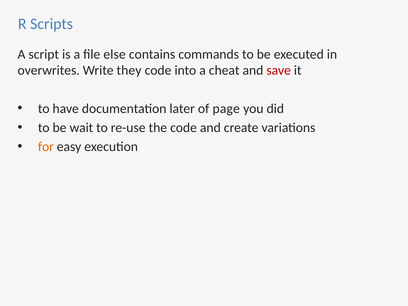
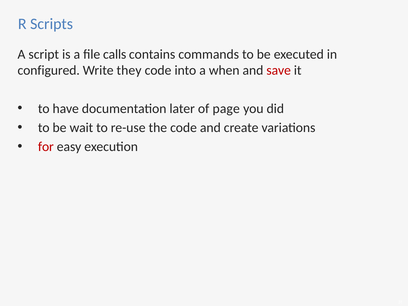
else: else -> calls (115, 54)
overwrites: overwrites -> configured (49, 71)
cheat: cheat -> when (224, 71)
for colour: orange -> red (46, 147)
